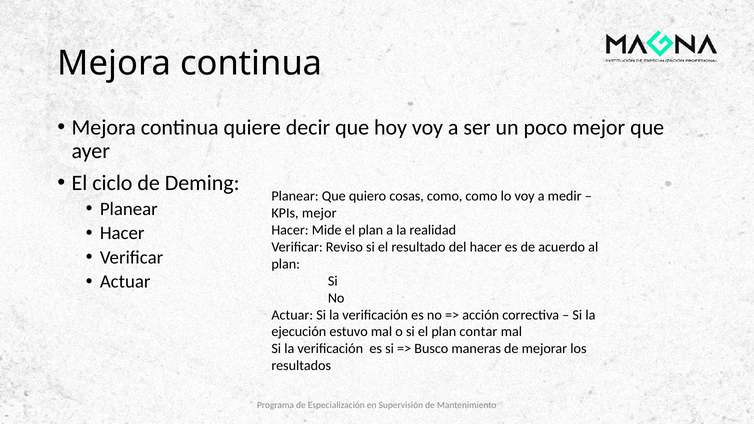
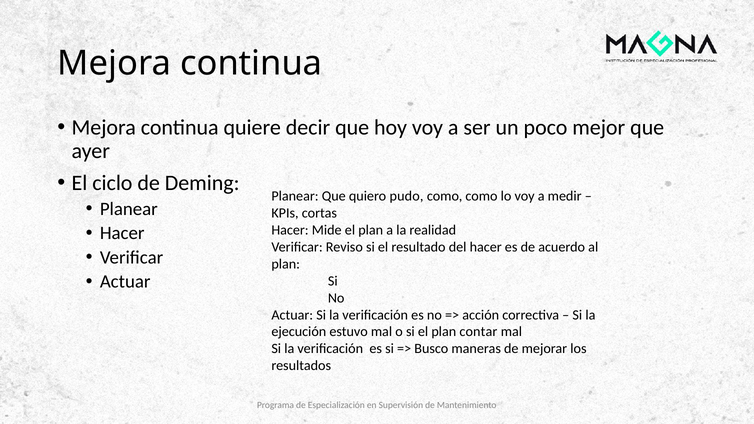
cosas: cosas -> pudo (407, 196)
KPIs mejor: mejor -> cortas (319, 213)
